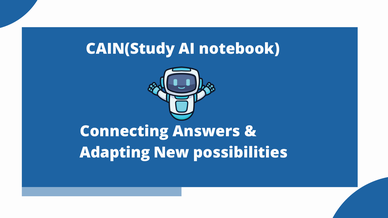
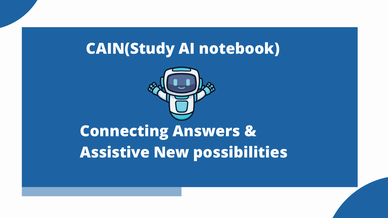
Adapting: Adapting -> Assistive (115, 153)
